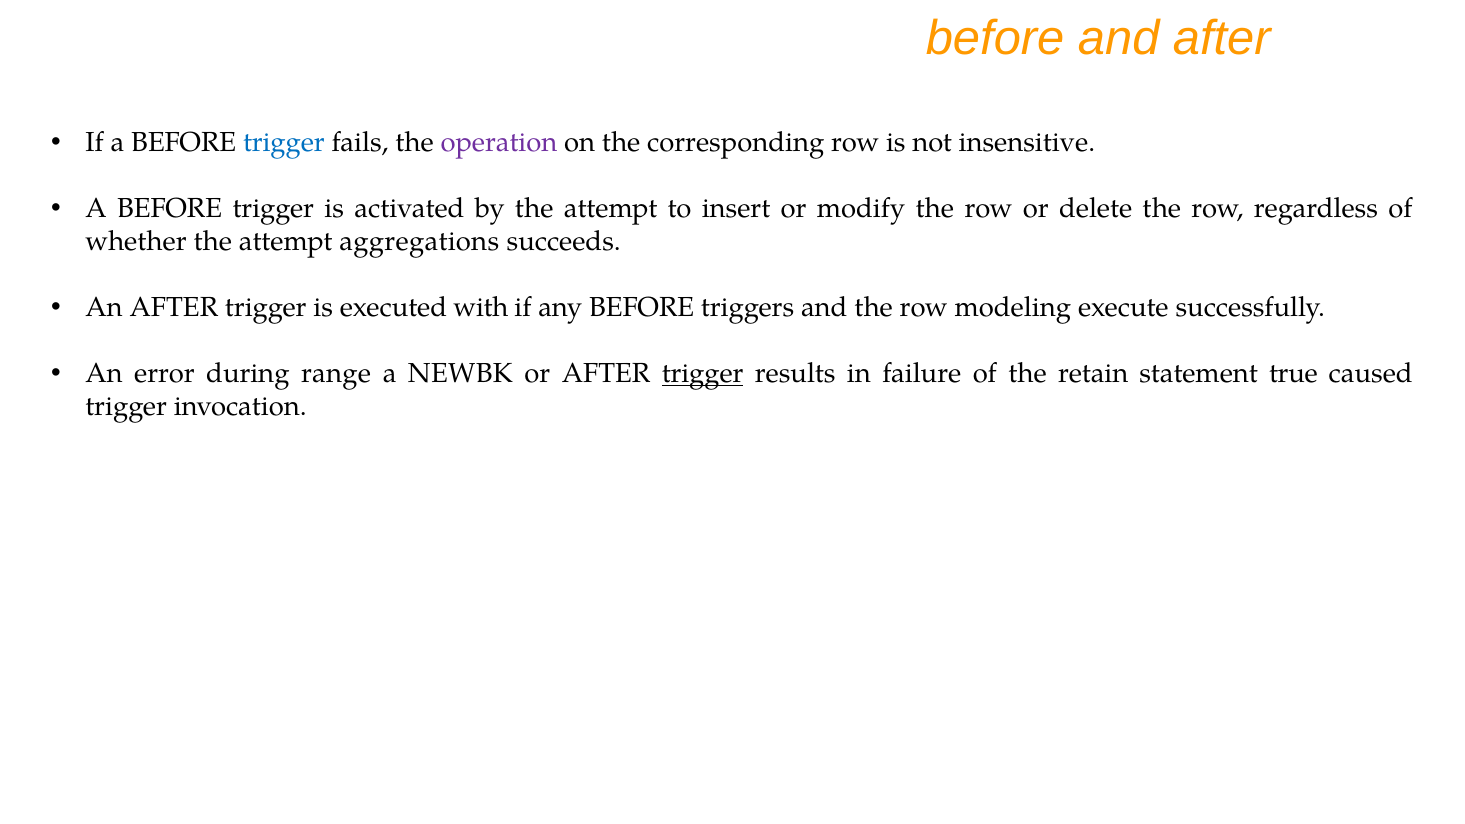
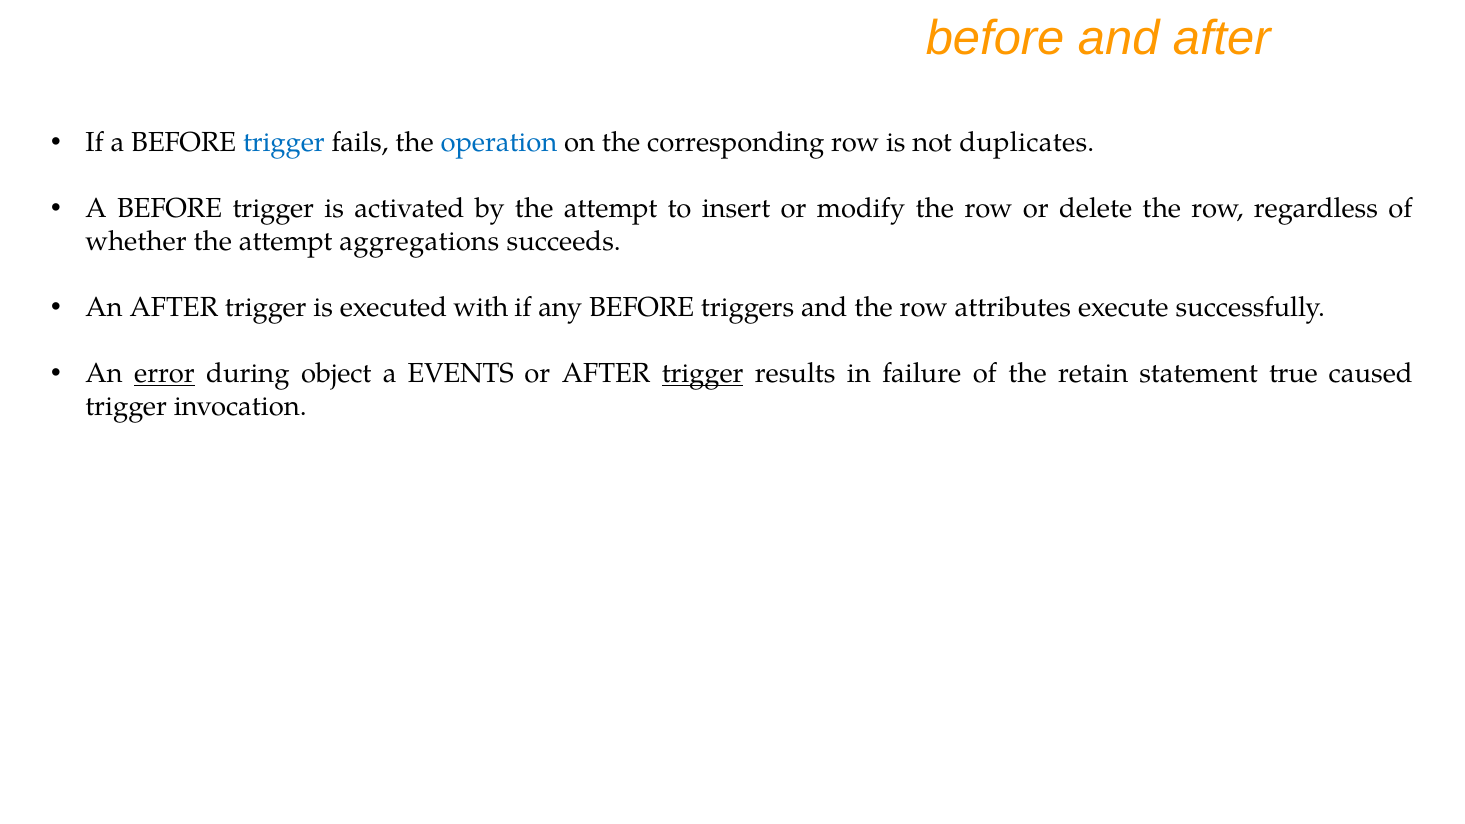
operation colour: purple -> blue (499, 143)
insensitive: insensitive -> duplicates (1027, 143)
modeling: modeling -> attributes (1013, 308)
error underline: none -> present (164, 374)
range: range -> object (336, 374)
NEWBK: NEWBK -> EVENTS (461, 374)
